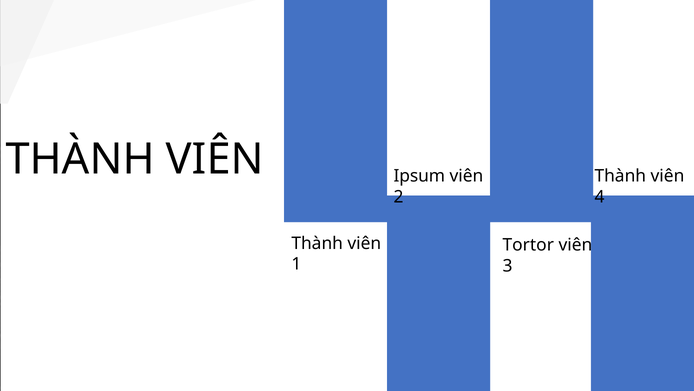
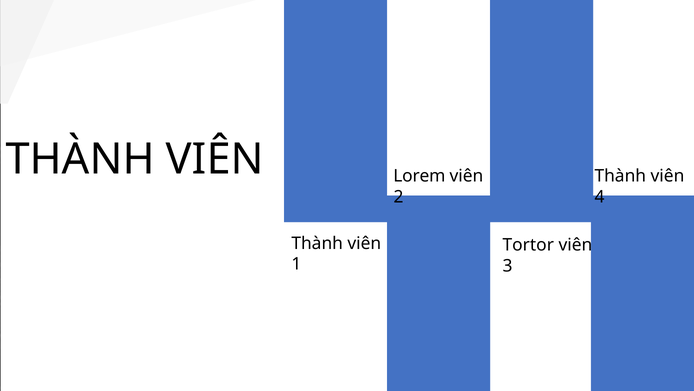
Ipsum: Ipsum -> Lorem (419, 176)
